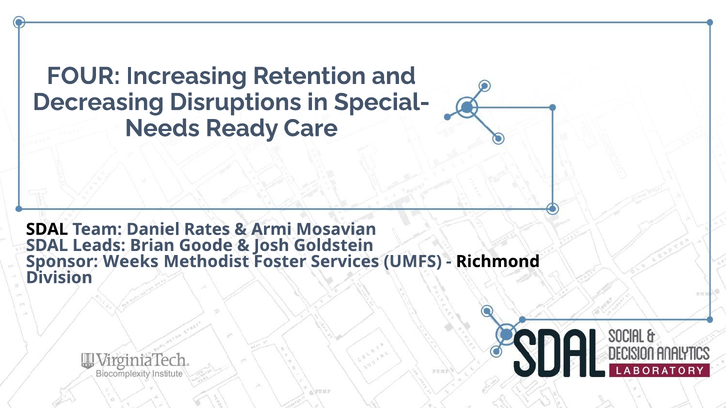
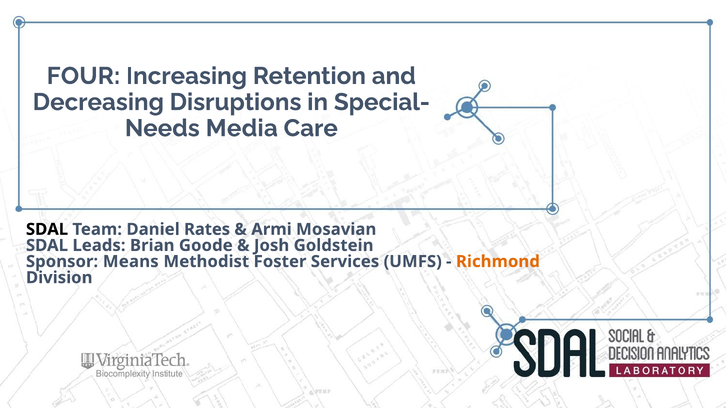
Ready: Ready -> Media (242, 128)
Weeks: Weeks -> Means (131, 262)
Richmond colour: black -> orange (498, 262)
